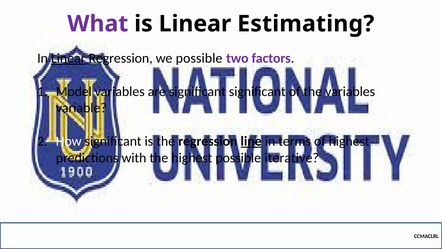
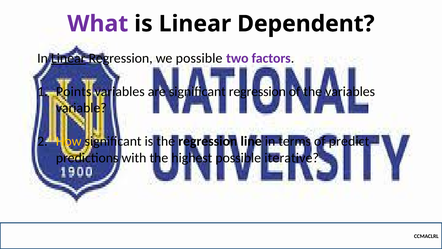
Estimating: Estimating -> Dependent (306, 24)
Model: Model -> Points (74, 91)
significant significant: significant -> regression (257, 91)
How colour: white -> yellow (69, 141)
line underline: present -> none (251, 141)
of highest: highest -> predict (349, 141)
